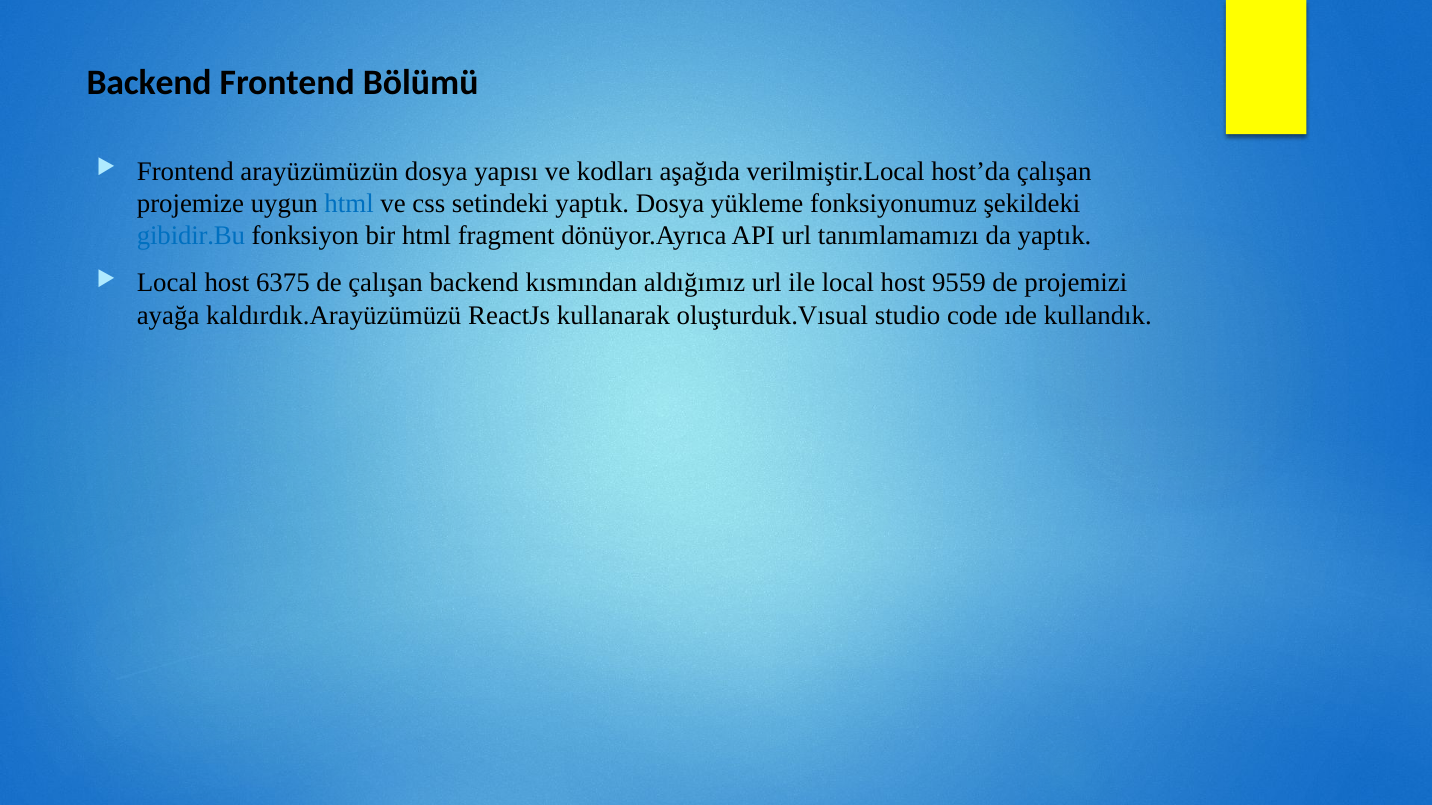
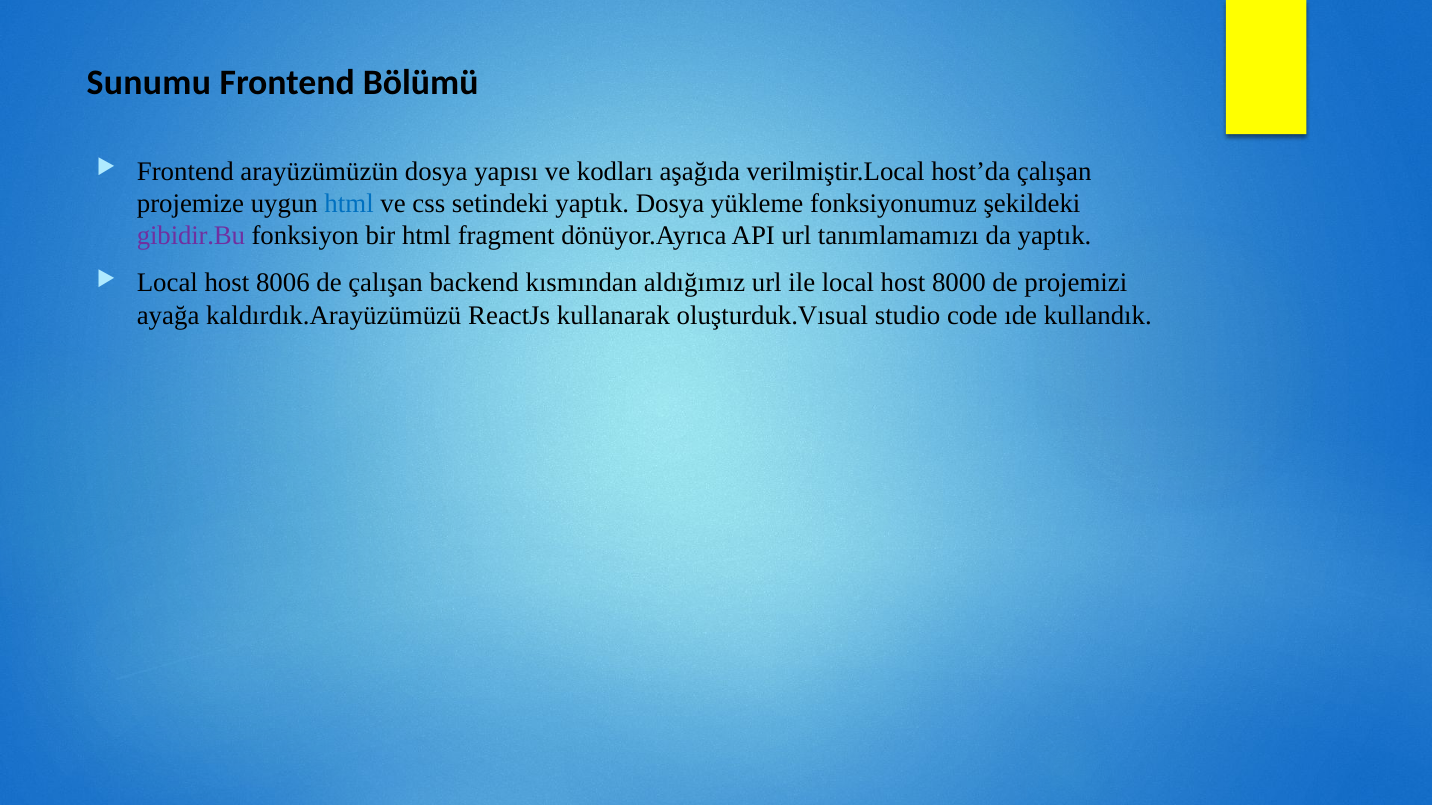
Backend: Backend -> Sunumu (149, 83)
gibidir.Bu colour: blue -> purple (191, 236)
6375: 6375 -> 8006 (283, 283)
9559: 9559 -> 8000 (959, 283)
